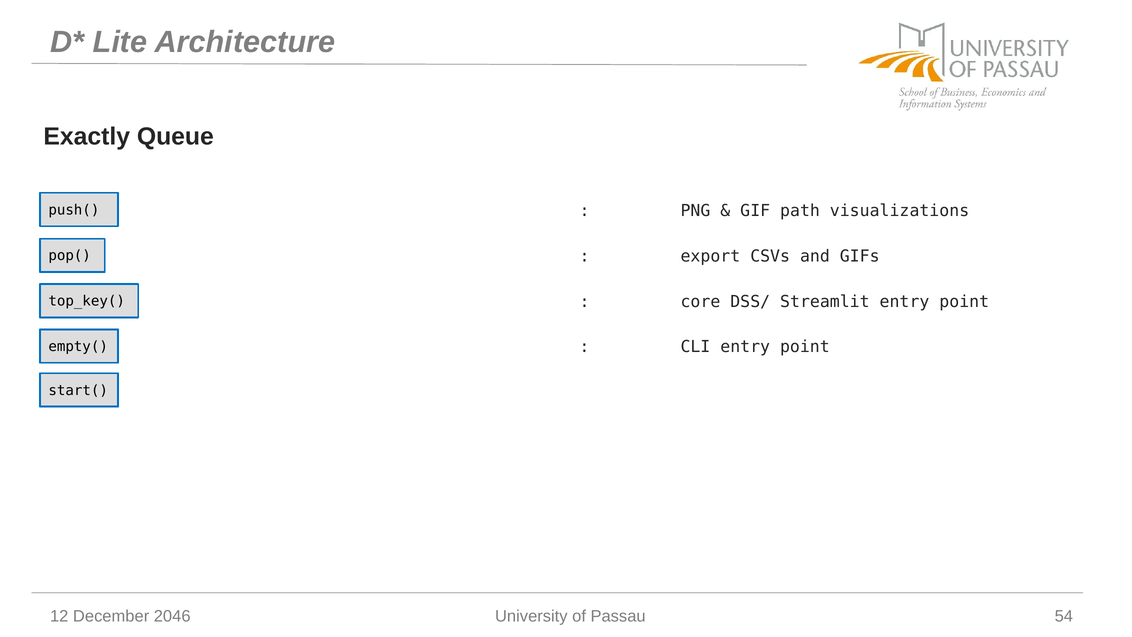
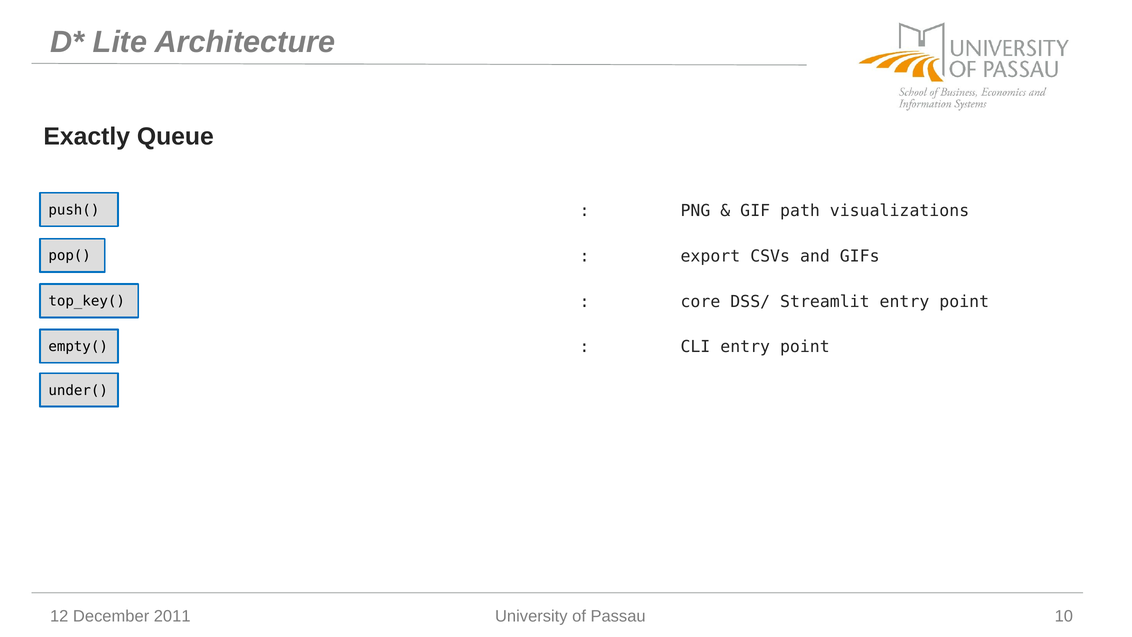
start(: start( -> under( (78, 390)
2046: 2046 -> 2011 (172, 616)
54: 54 -> 10 (1064, 616)
